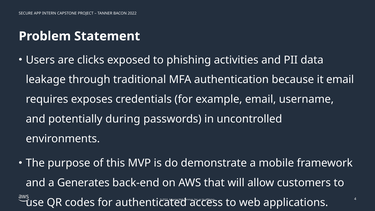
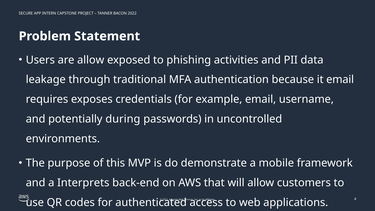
are clicks: clicks -> allow (91, 60)
Generates: Generates -> Interprets (83, 183)
